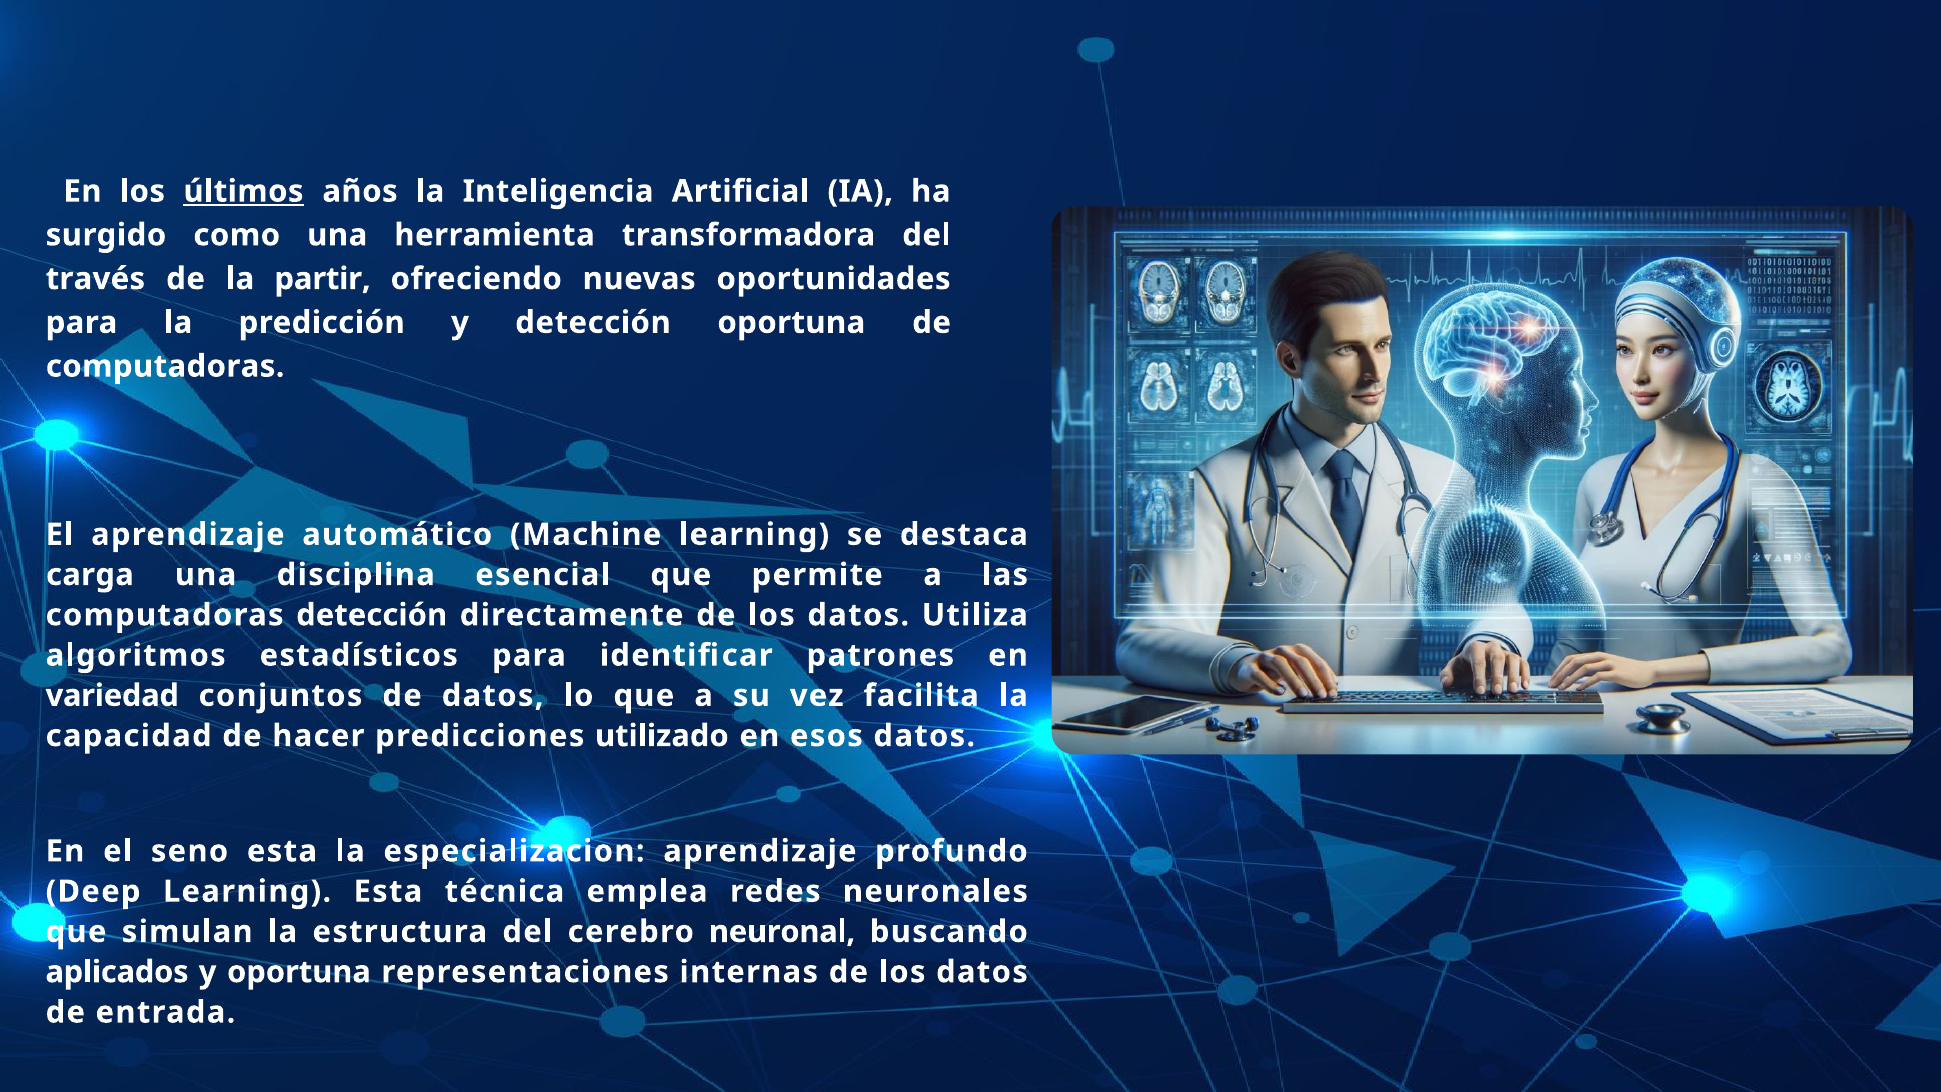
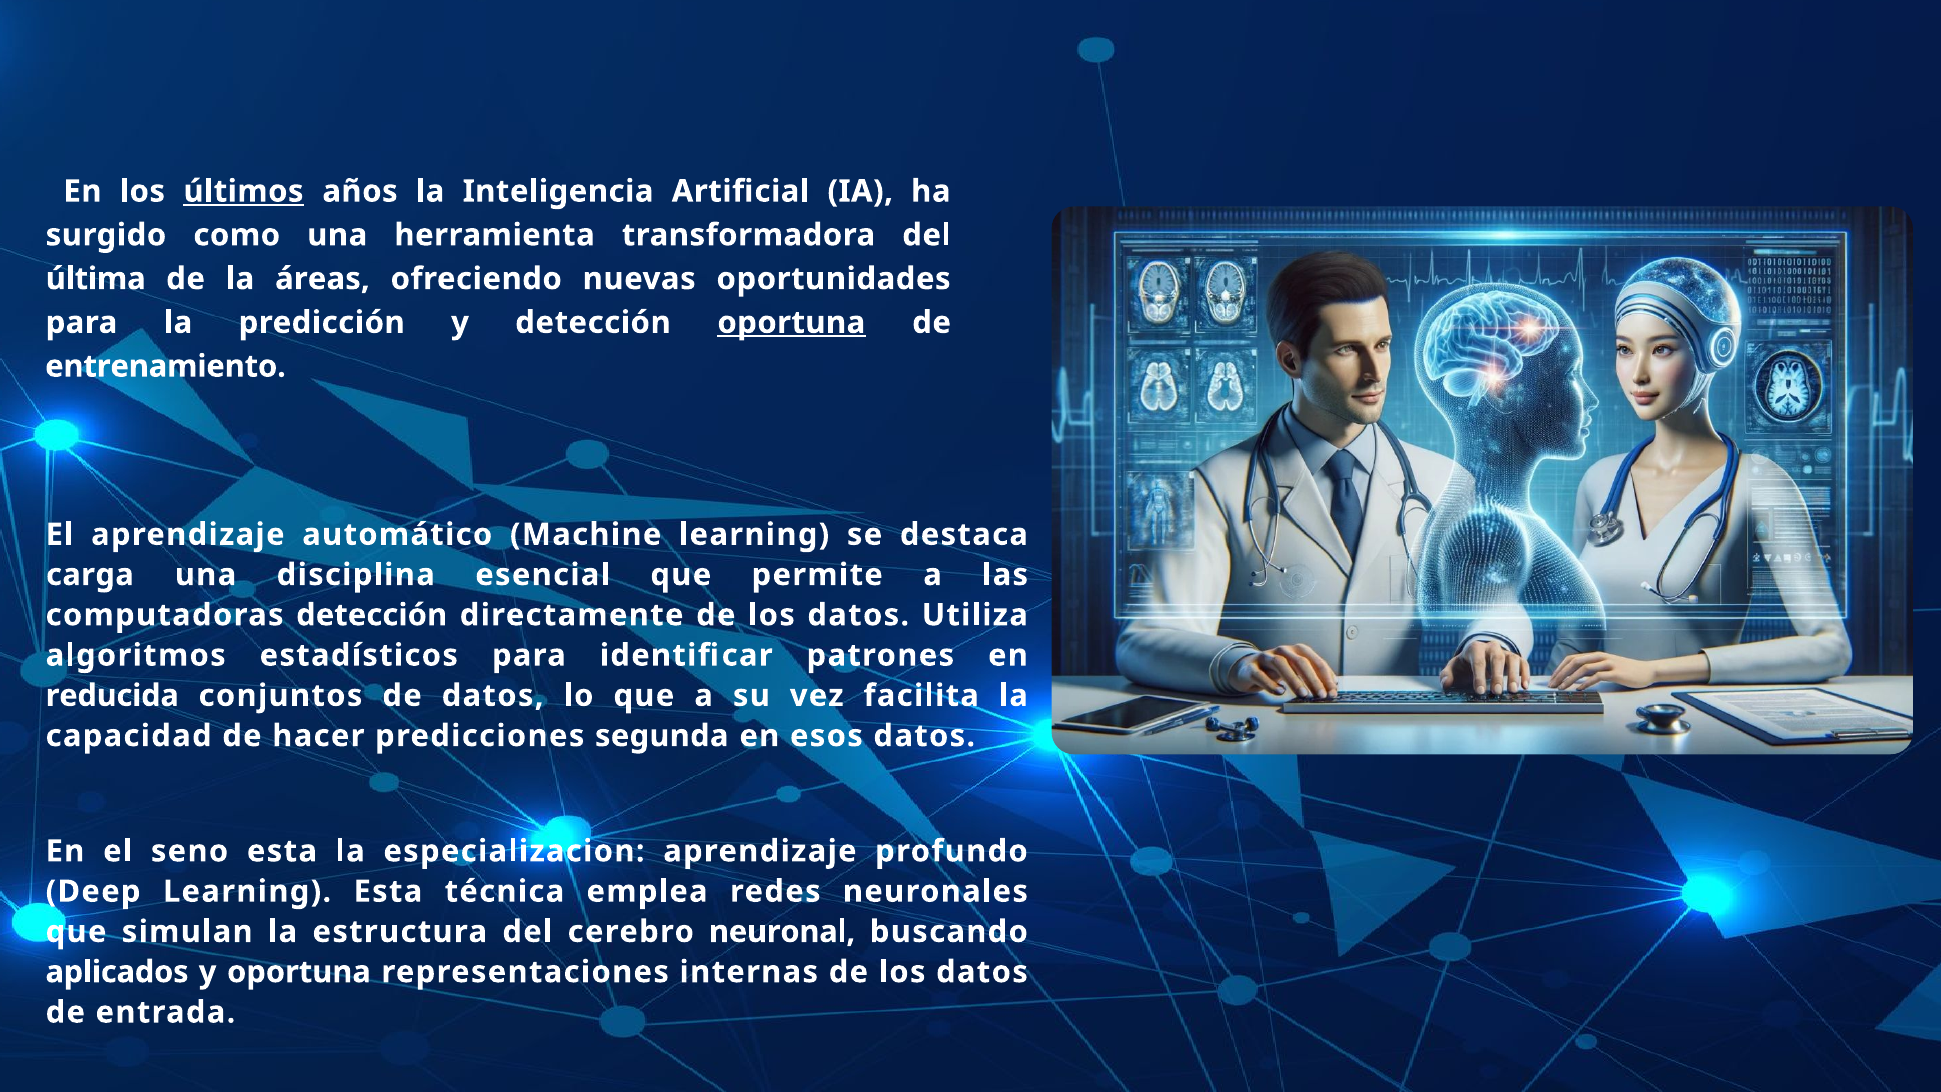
través: través -> última (96, 279)
partir: partir -> áreas (322, 279)
oportuna underline: none -> present (791, 323)
computadoras: computadoras -> entrenamiento (165, 366)
variedad: variedad -> reducida (112, 696)
utilizado: utilizado -> segunda (662, 736)
